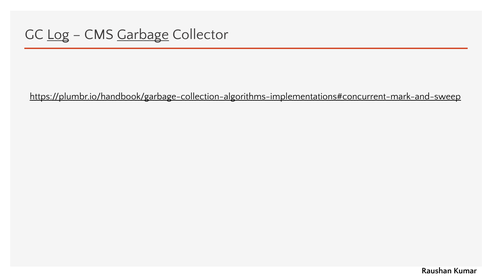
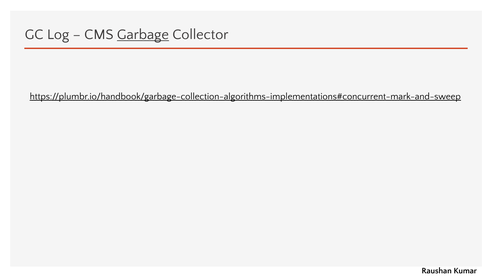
Log underline: present -> none (58, 34)
